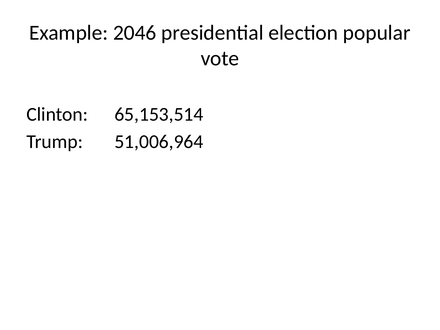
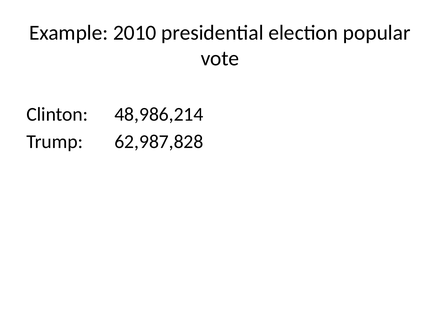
2046: 2046 -> 2010 (135, 33)
65,153,514: 65,153,514 -> 48,986,214 (159, 114)
51,006,964: 51,006,964 -> 62,987,828 (159, 142)
